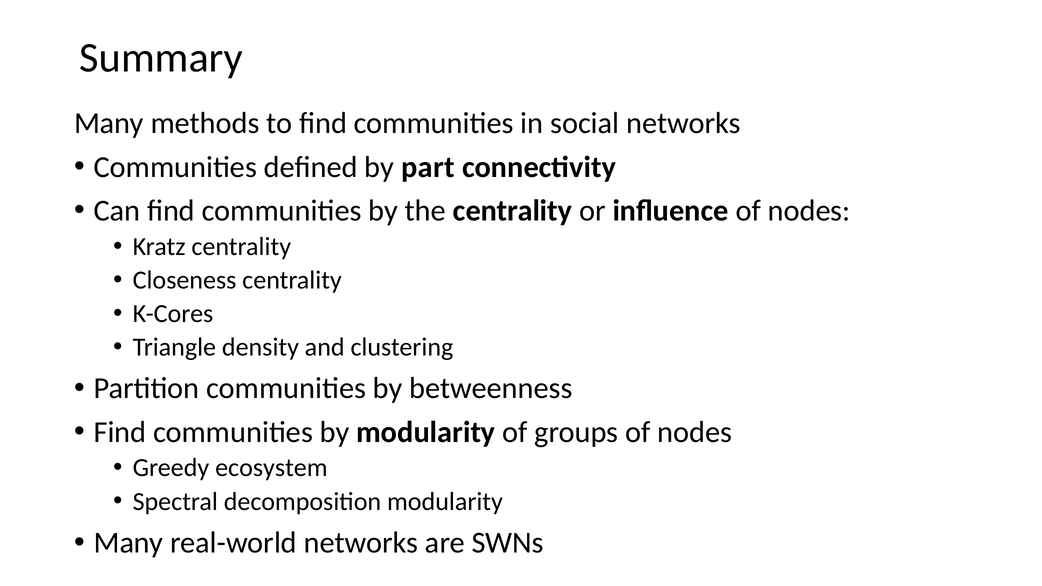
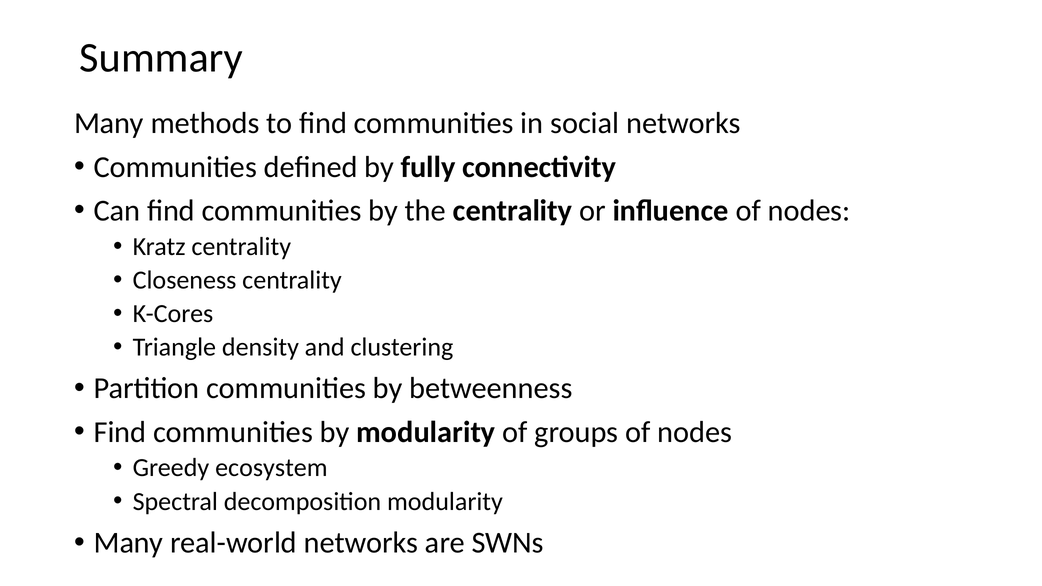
part: part -> fully (428, 167)
